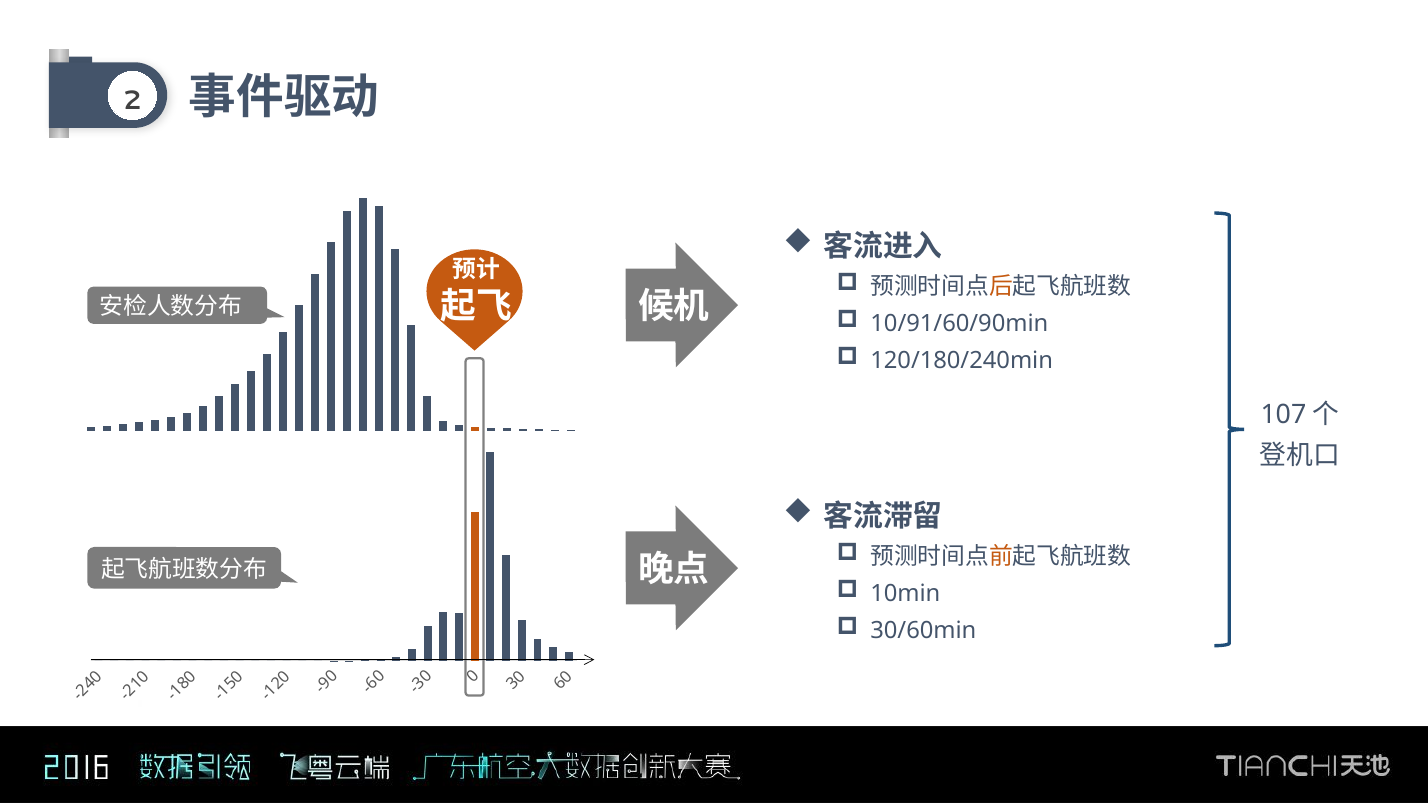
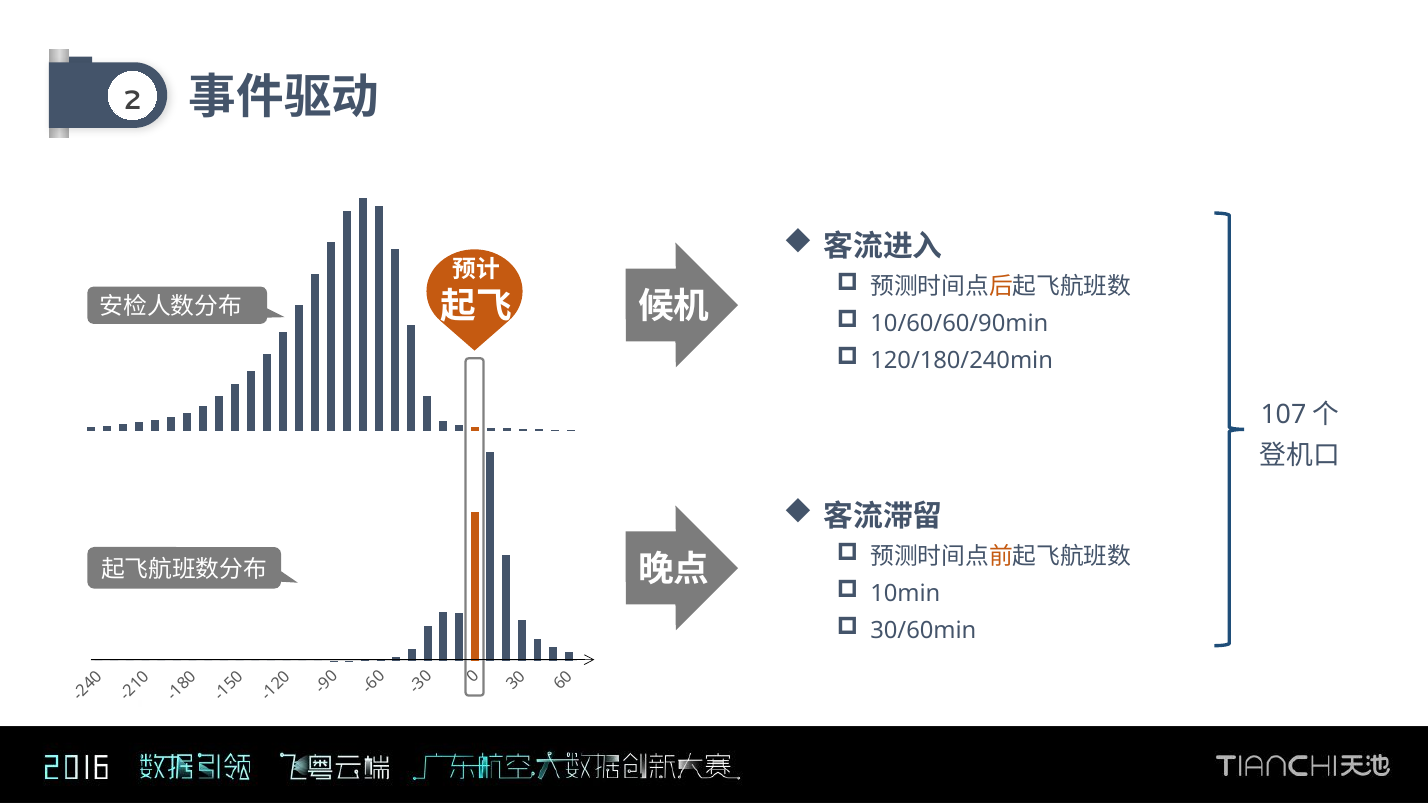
10/91/60/90min: 10/91/60/90min -> 10/60/60/90min (959, 324)
